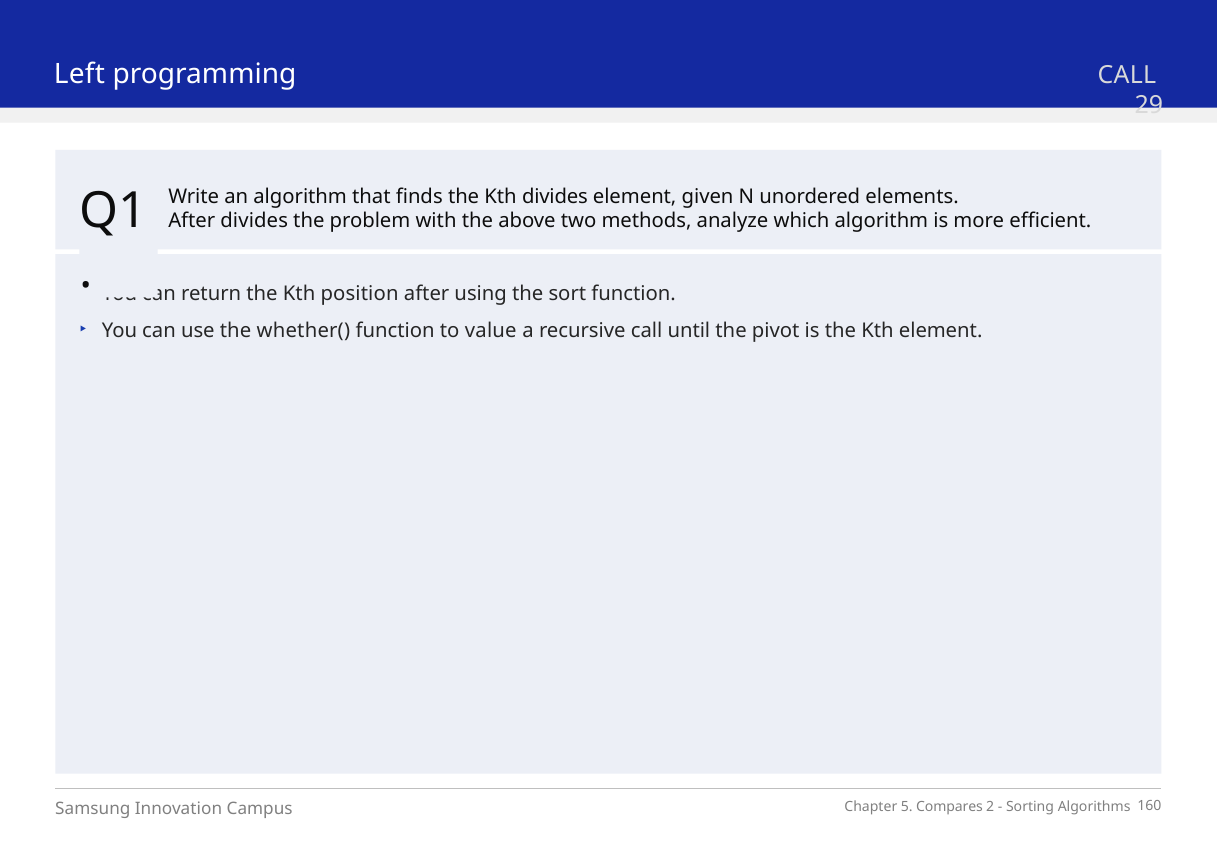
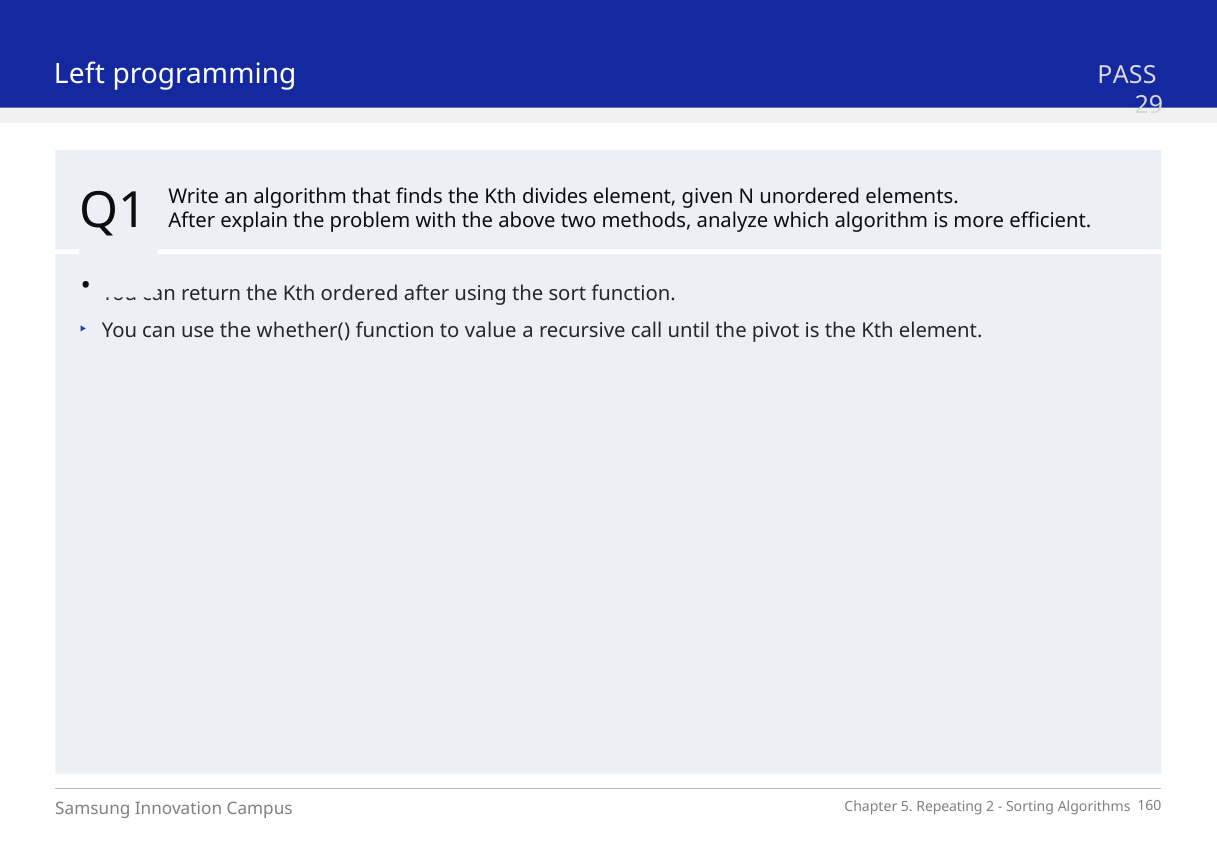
CALL: CALL -> PASS (1127, 76)
After divides: divides -> explain (254, 221)
position: position -> ordered (360, 294)
Compares: Compares -> Repeating (950, 808)
